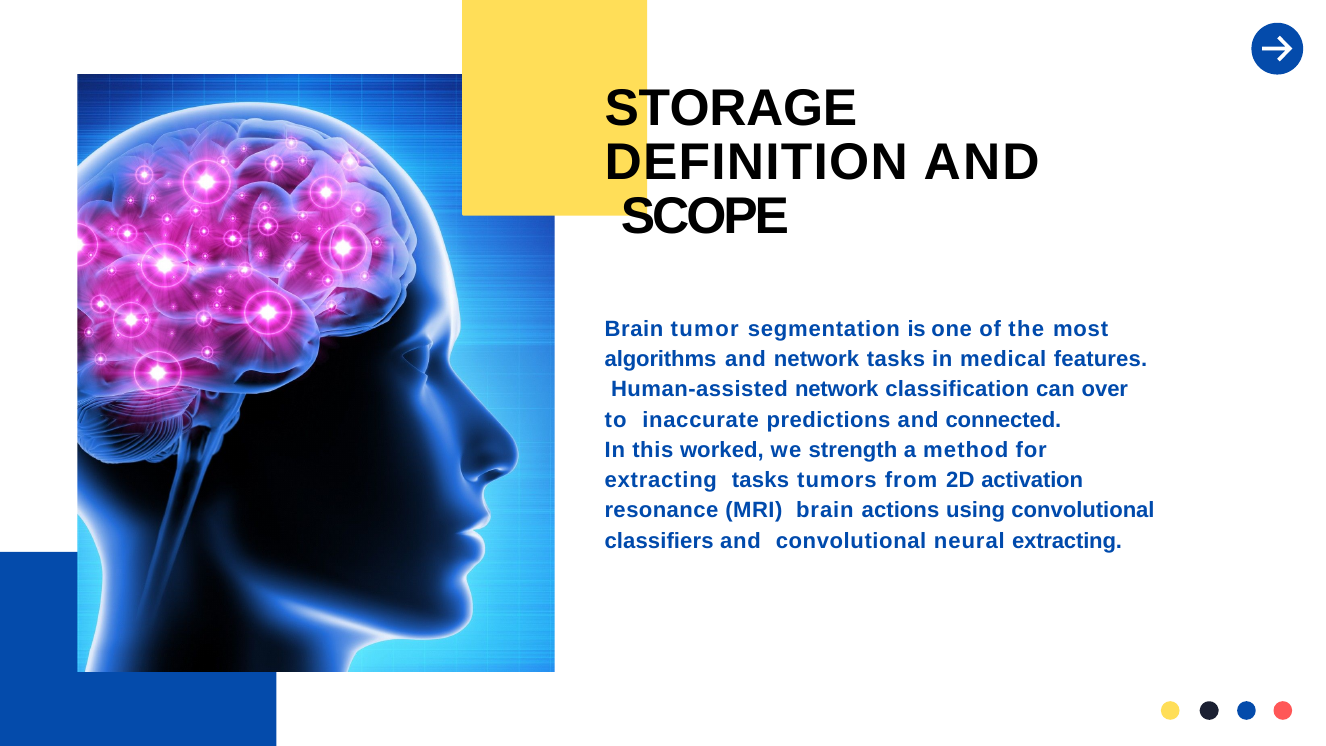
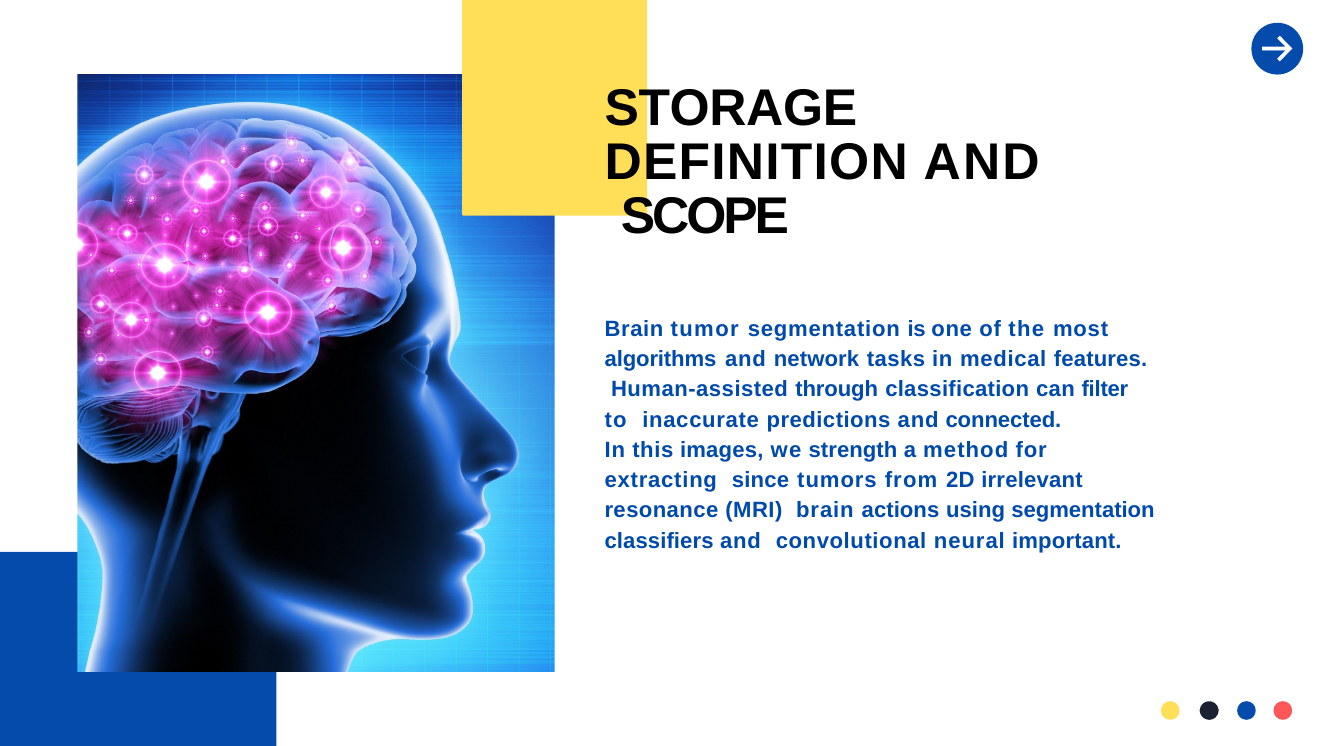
Human-assisted network: network -> through (837, 390)
over: over -> filter (1105, 390)
worked: worked -> images (722, 450)
extracting tasks: tasks -> since (760, 480)
activation: activation -> irrelevant (1032, 480)
using convolutional: convolutional -> segmentation (1083, 510)
neural extracting: extracting -> important (1067, 541)
